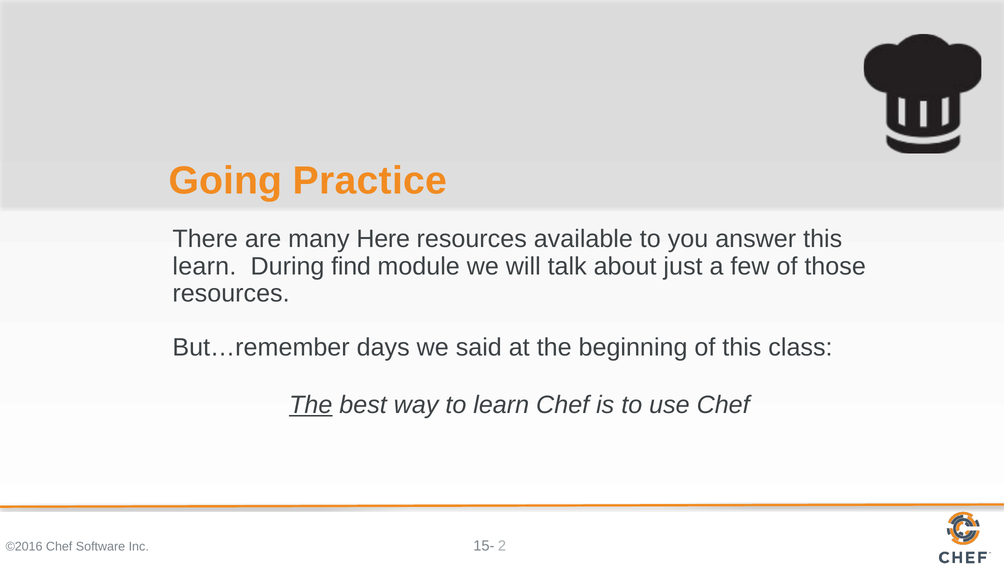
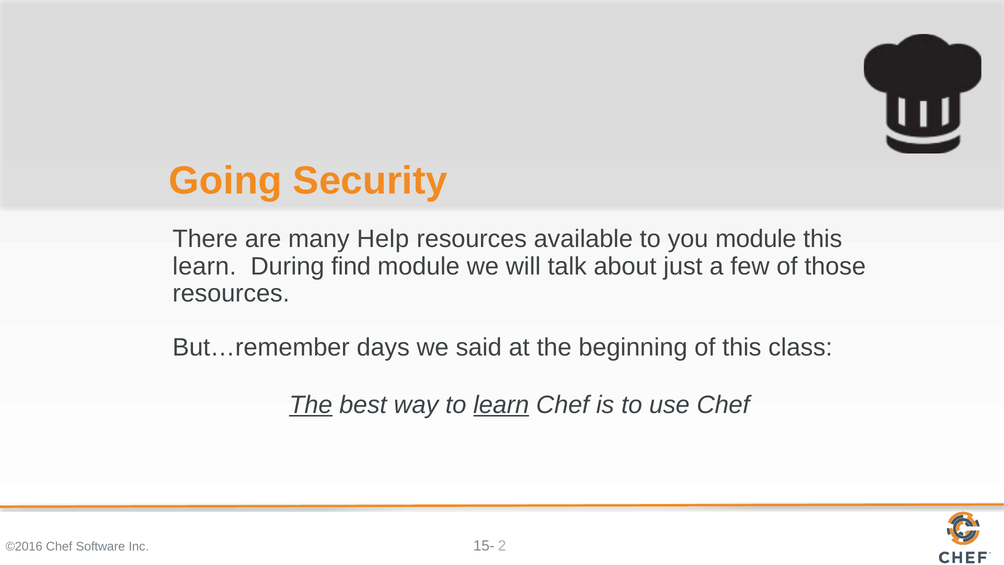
Practice: Practice -> Security (370, 181)
Here: Here -> Help (383, 239)
you answer: answer -> module (756, 239)
learn underline: none -> present (501, 405)
